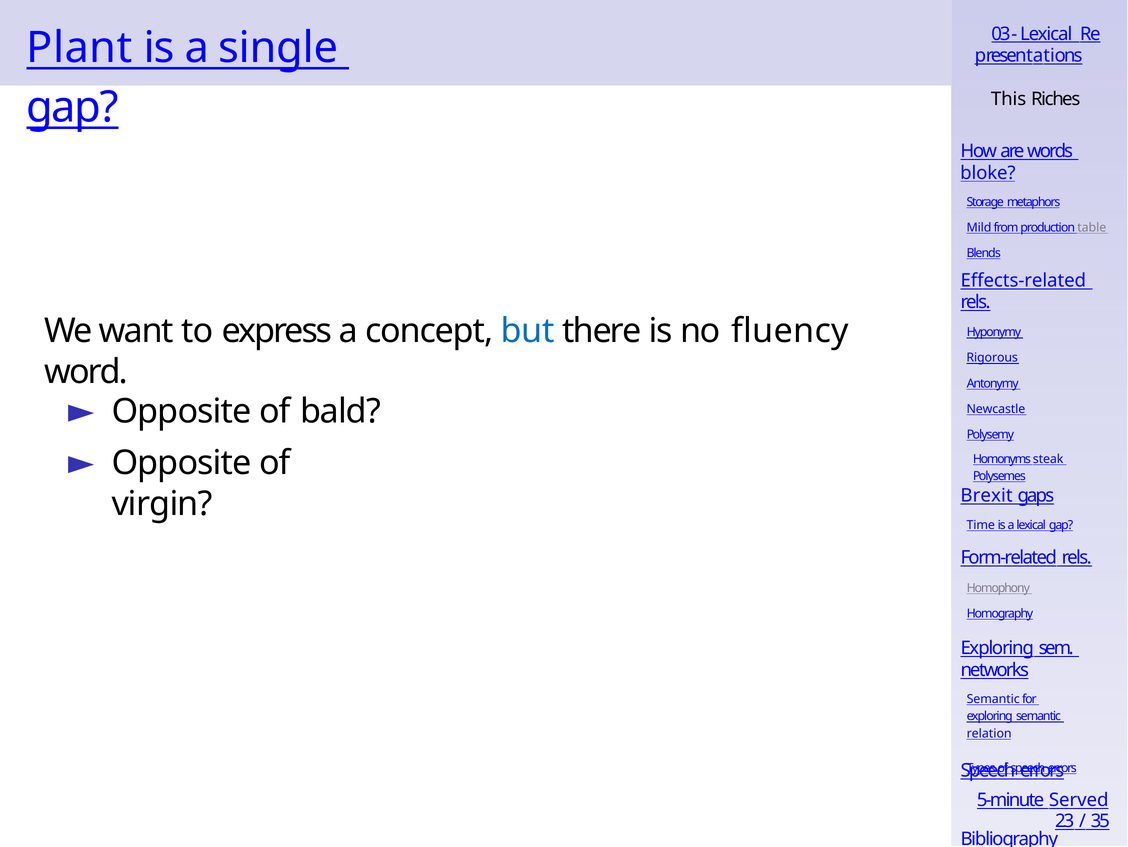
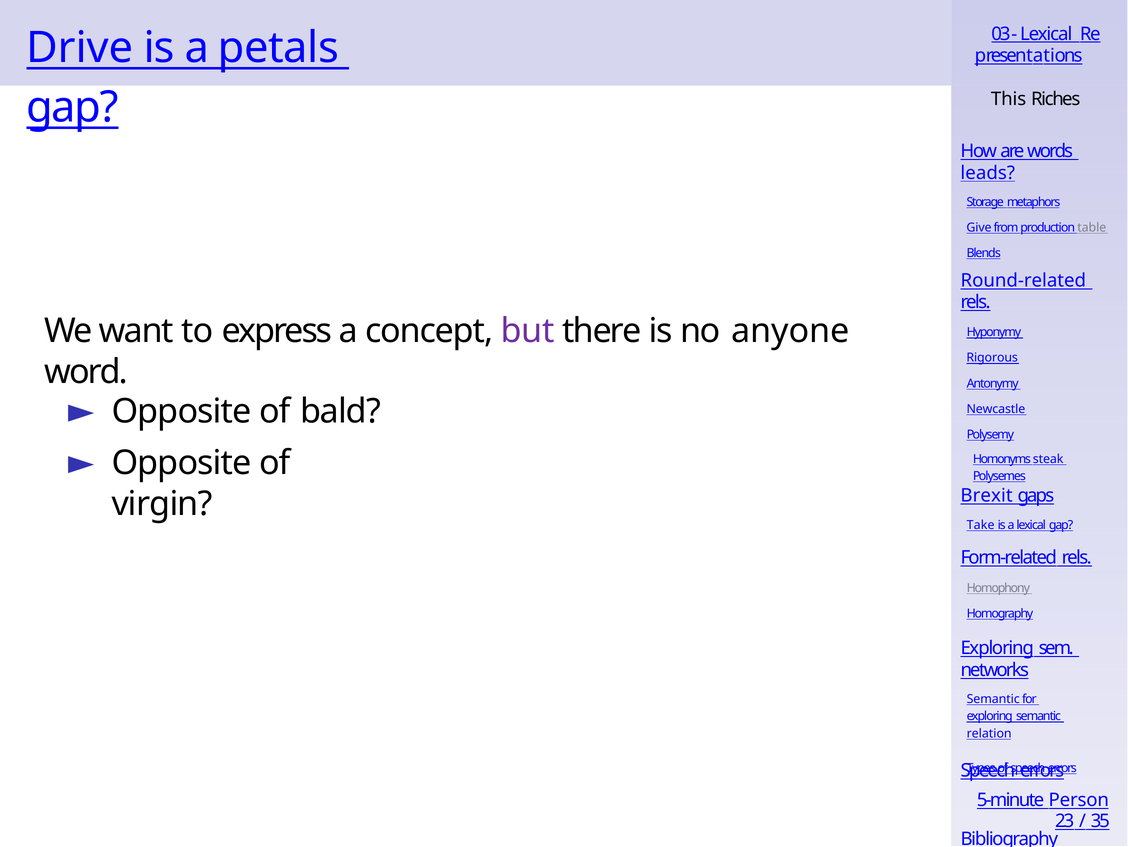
Plant: Plant -> Drive (80, 48)
single: single -> petals (278, 48)
bloke: bloke -> leads (988, 173)
Mild: Mild -> Give (979, 227)
Effects-related: Effects-related -> Round-related (1023, 280)
but colour: blue -> purple (528, 331)
fluency: fluency -> anyone (790, 331)
Time: Time -> Take (981, 525)
Served: Served -> Person (1079, 800)
